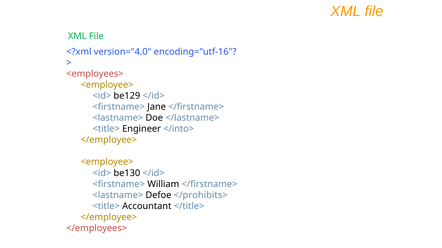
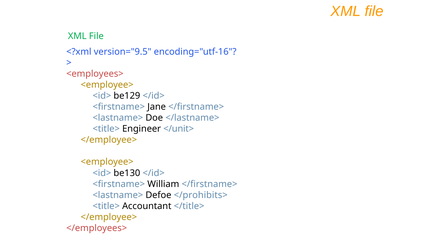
version="4.0: version="4.0 -> version="9.5 (123, 52)
</into>: </into> -> </unit> (179, 129)
